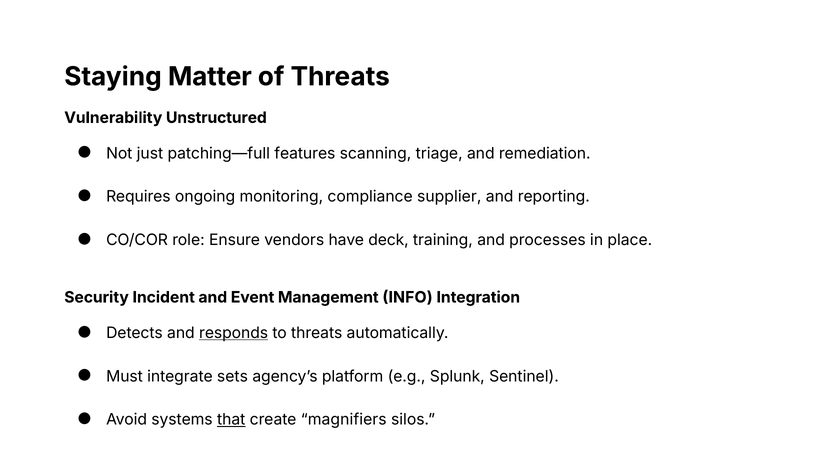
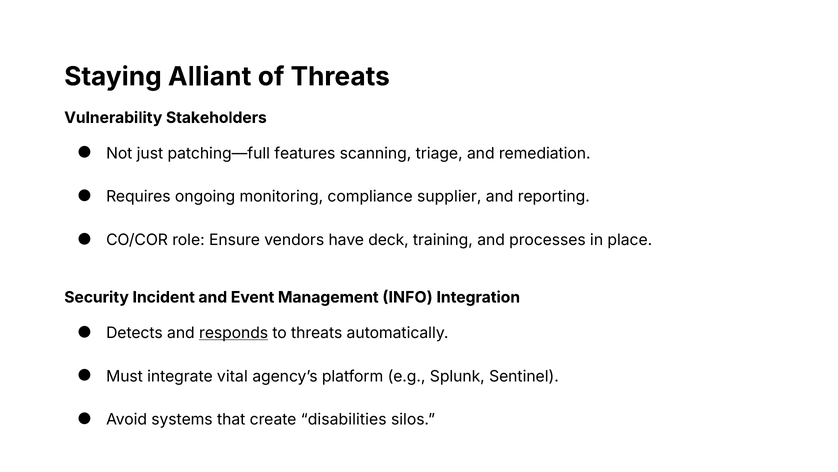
Matter: Matter -> Alliant (210, 77)
Unstructured: Unstructured -> Stakeholders (216, 118)
sets: sets -> vital (232, 376)
that underline: present -> none (231, 419)
magnifiers: magnifiers -> disabilities (344, 419)
